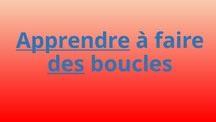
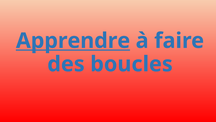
des underline: present -> none (66, 64)
